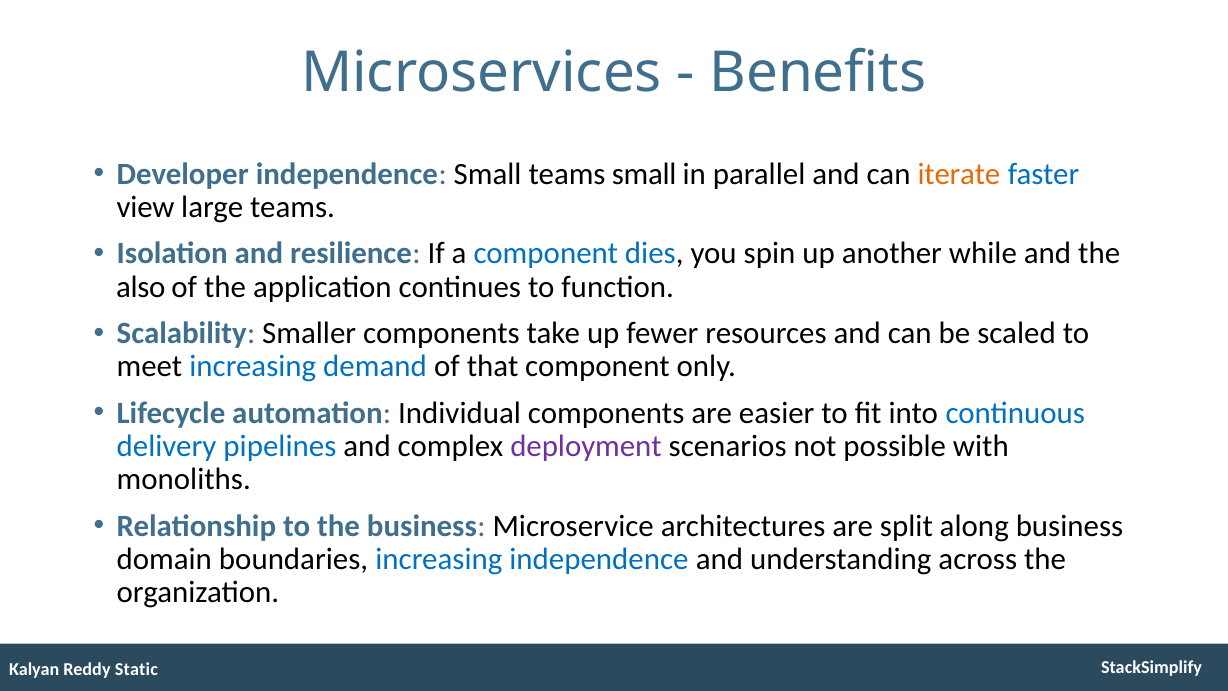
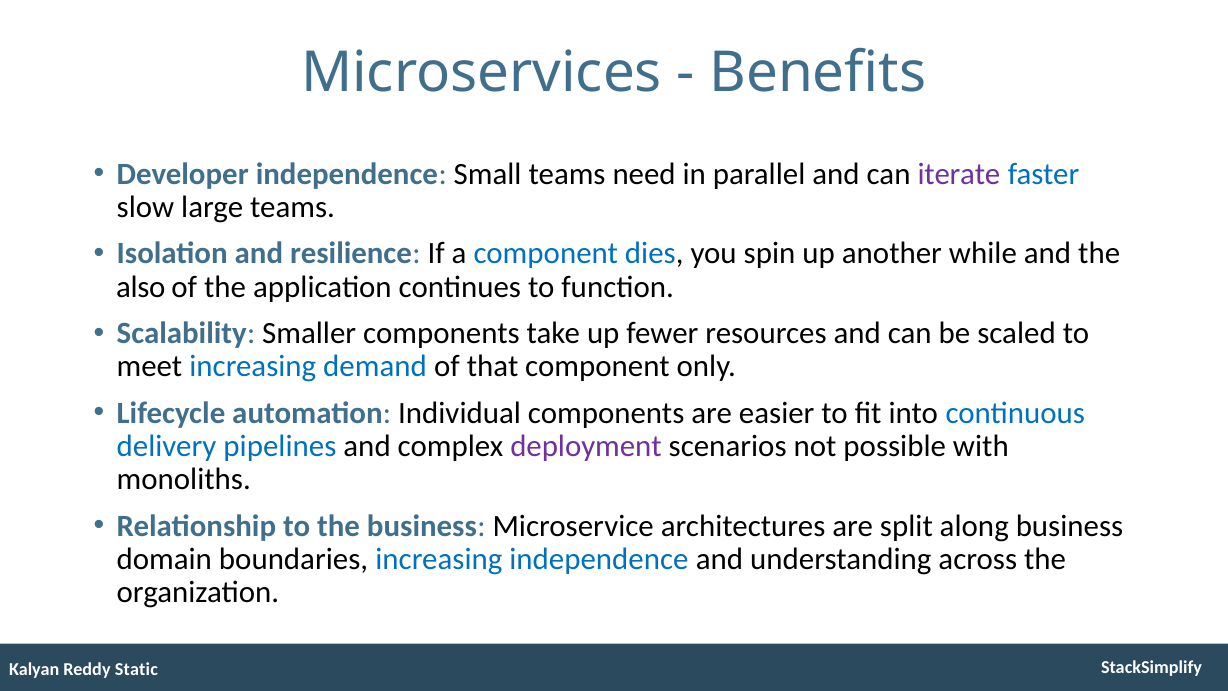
teams small: small -> need (644, 174)
iterate colour: orange -> purple (959, 174)
view: view -> slow (145, 207)
